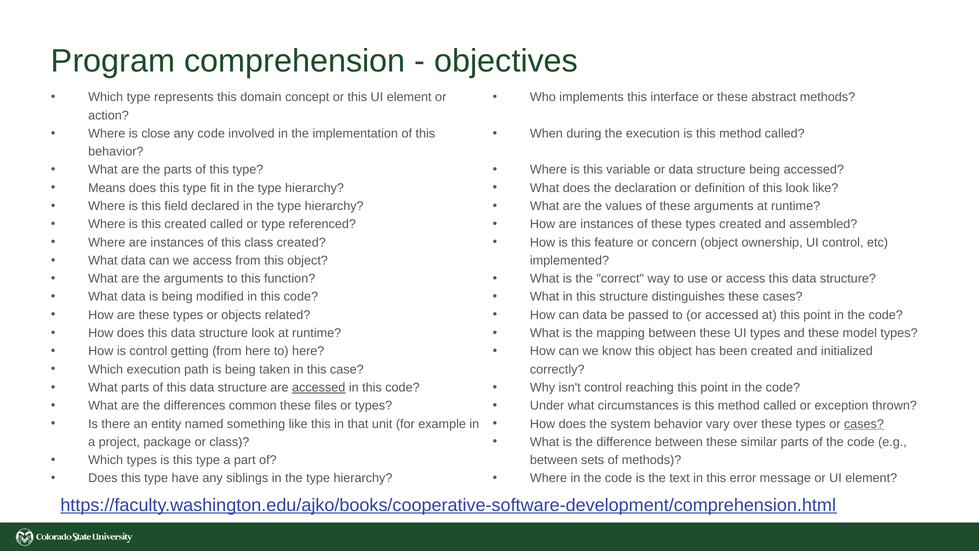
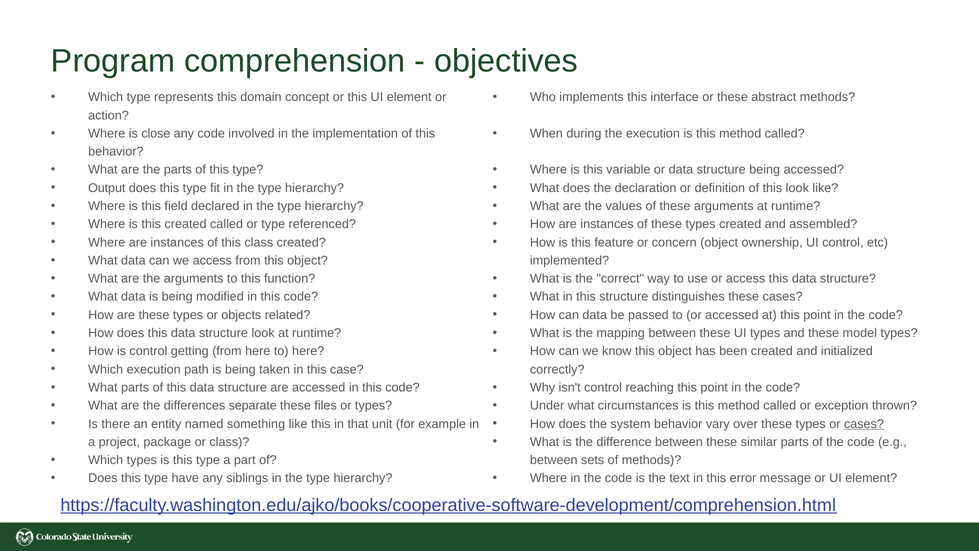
Means: Means -> Output (107, 188)
accessed underline: present -> none (319, 387)
common: common -> separate (253, 405)
